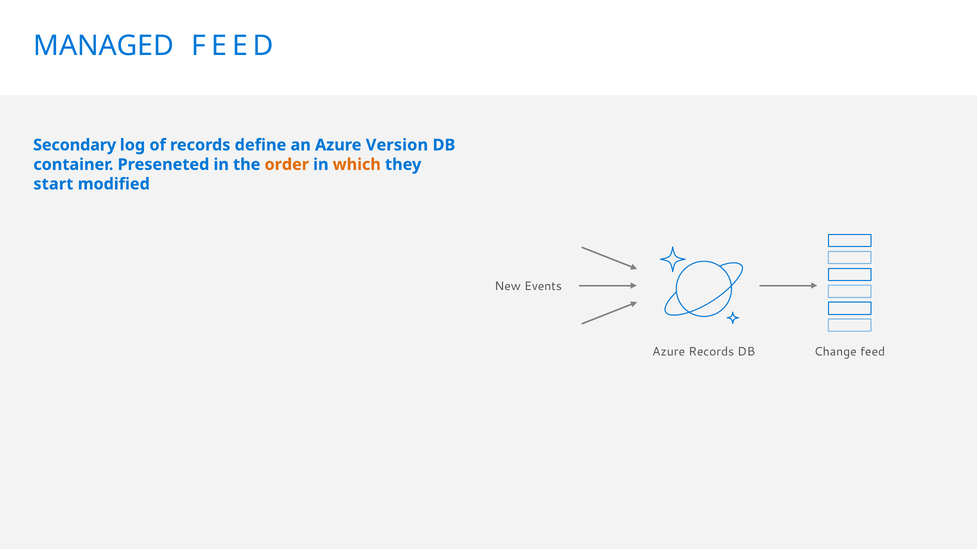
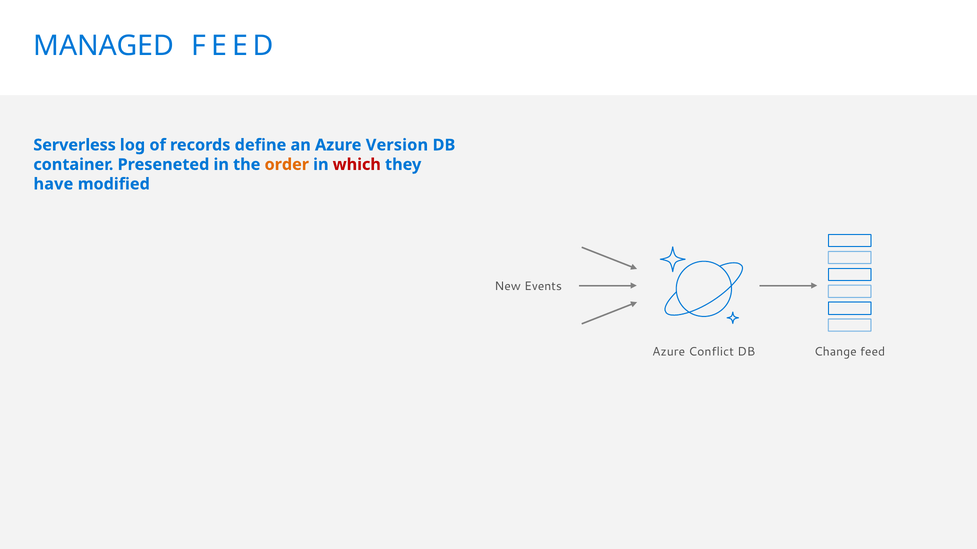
Secondary: Secondary -> Serverless (75, 145)
which colour: orange -> red (357, 165)
start: start -> have (53, 184)
Azure Records: Records -> Conflict (711, 352)
